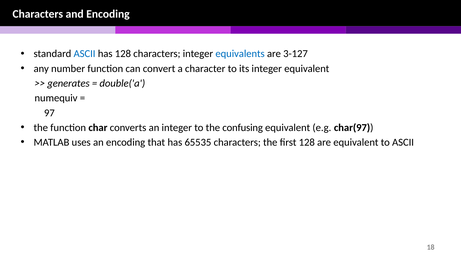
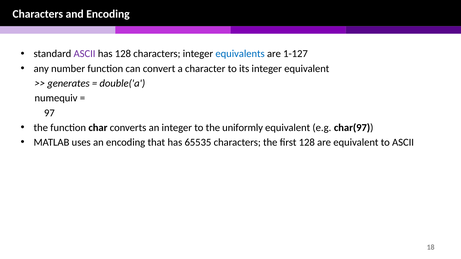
ASCII colour: blue -> purple (85, 54)
3-127: 3-127 -> 1-127 (296, 54)
confusing: confusing -> uniformly (243, 128)
